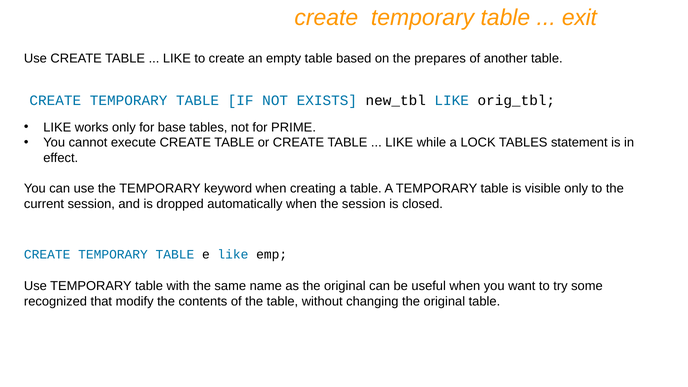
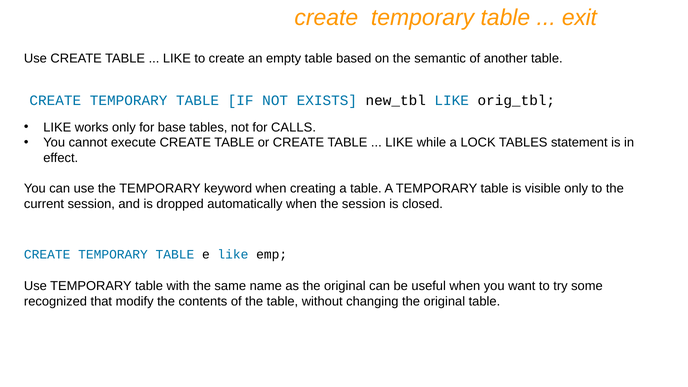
prepares: prepares -> semantic (440, 58)
PRIME: PRIME -> CALLS (294, 127)
